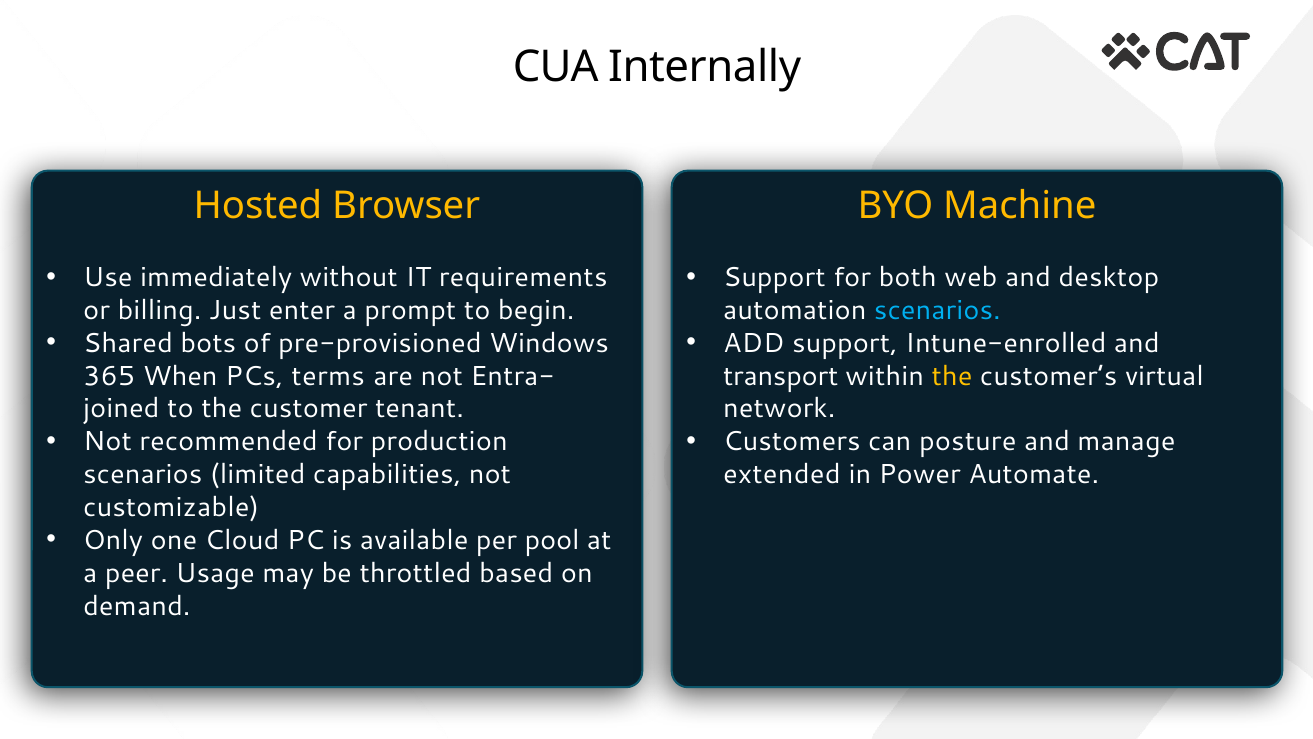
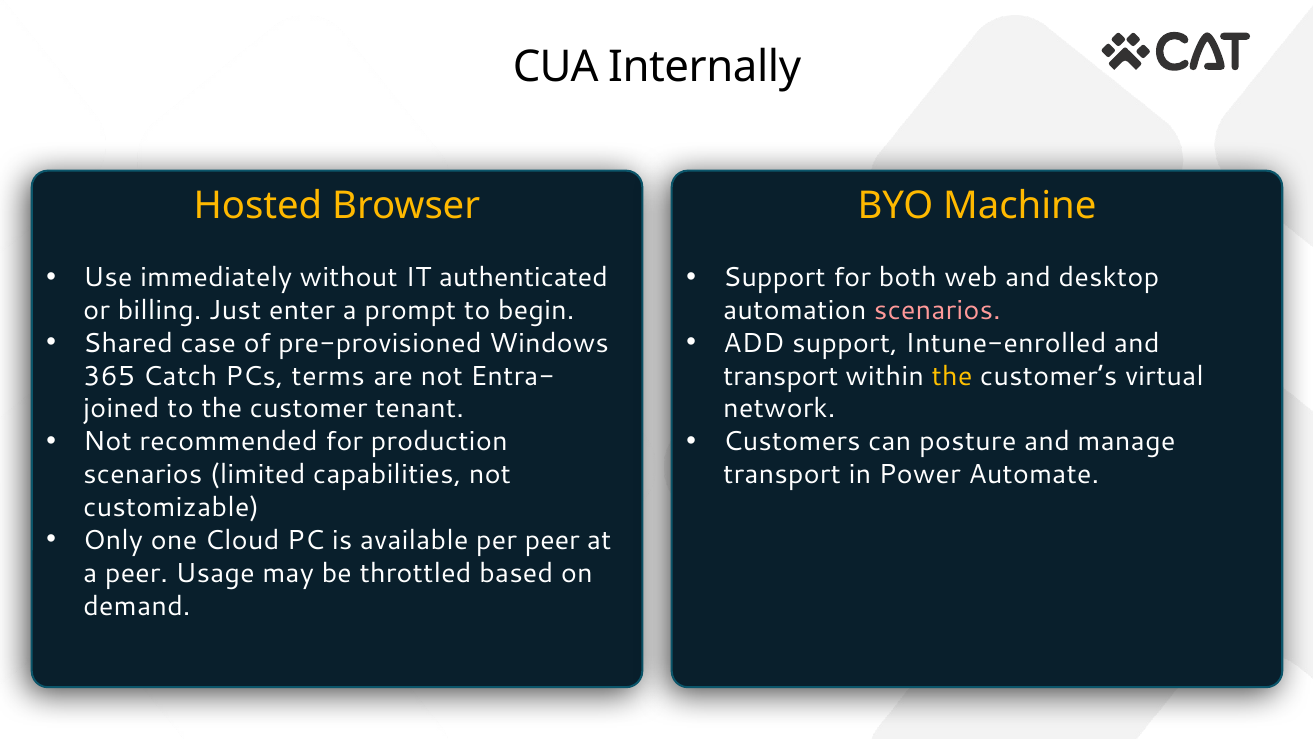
requirements: requirements -> authenticated (523, 277)
scenarios colour: light blue -> pink (937, 310)
bots: bots -> case (208, 343)
When: When -> Catch (180, 376)
extended: extended -> transport (782, 474)
per pool: pool -> peer (552, 540)
